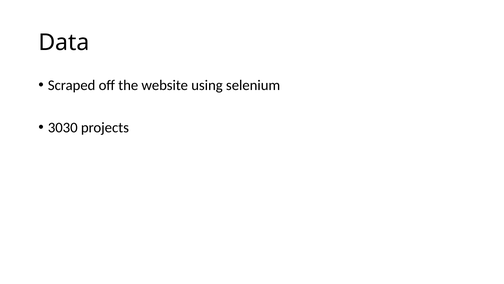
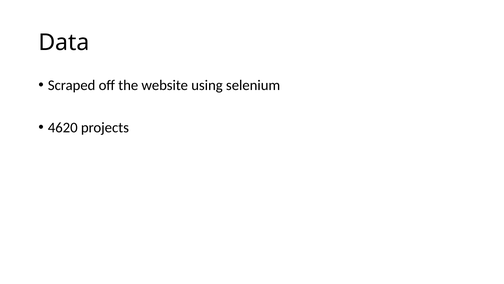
3030: 3030 -> 4620 (63, 127)
